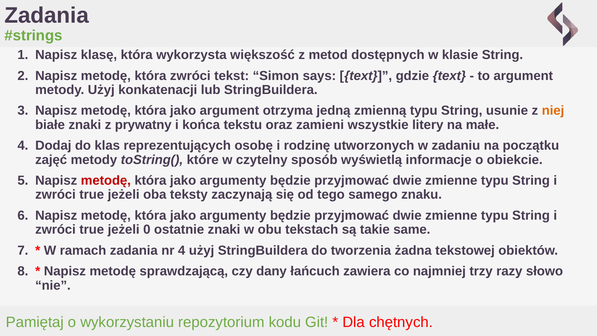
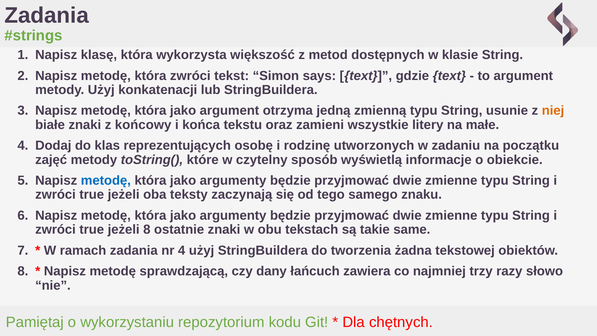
prywatny: prywatny -> końcowy (143, 125)
metodę colour: red -> blue (106, 180)
jeżeli 0: 0 -> 8 (147, 229)
